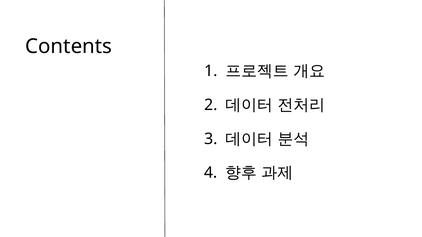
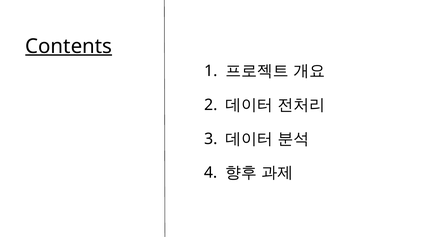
Contents underline: none -> present (69, 46)
